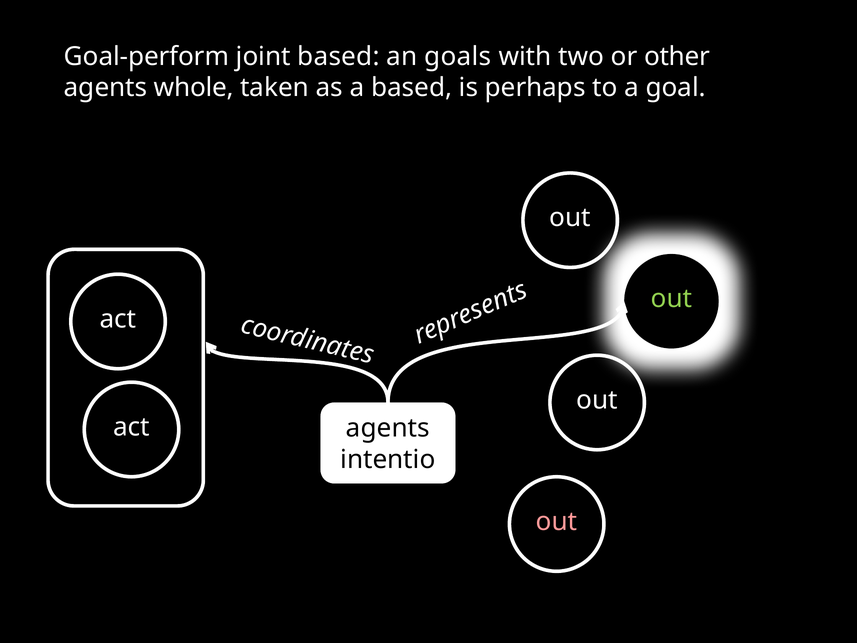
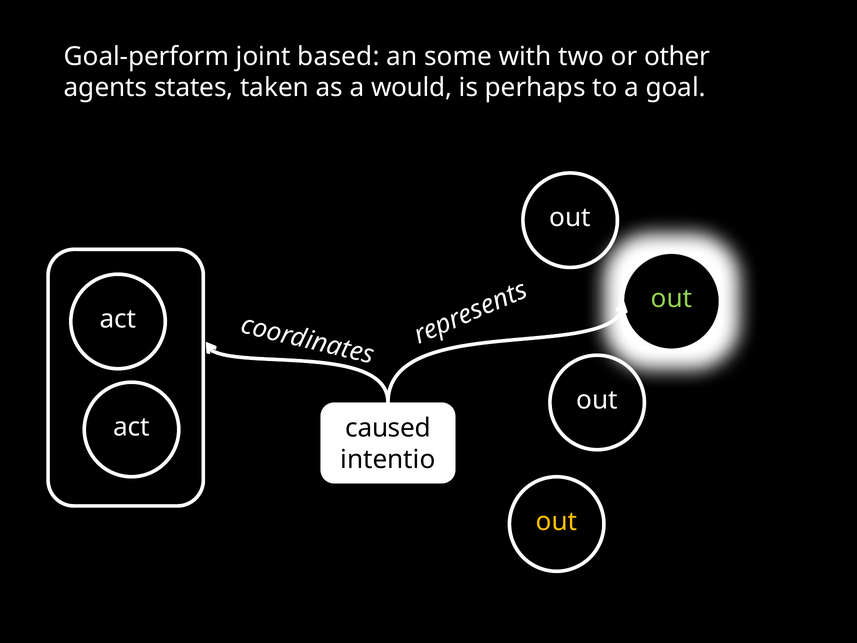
goals: goals -> some (458, 56)
whole: whole -> states (194, 88)
a based: based -> would (412, 88)
agents: agents -> caused (388, 428)
out colour: pink -> yellow (557, 521)
